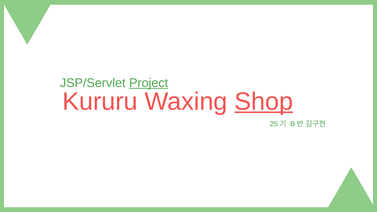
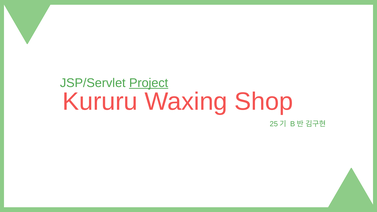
Shop underline: present -> none (264, 102)
